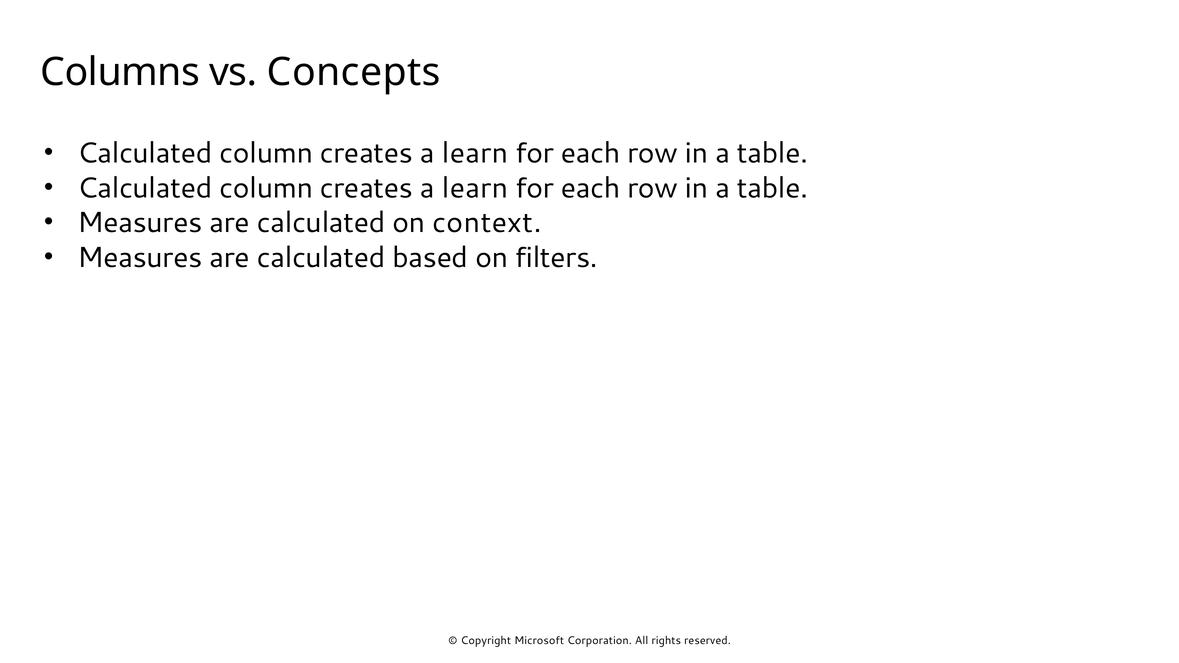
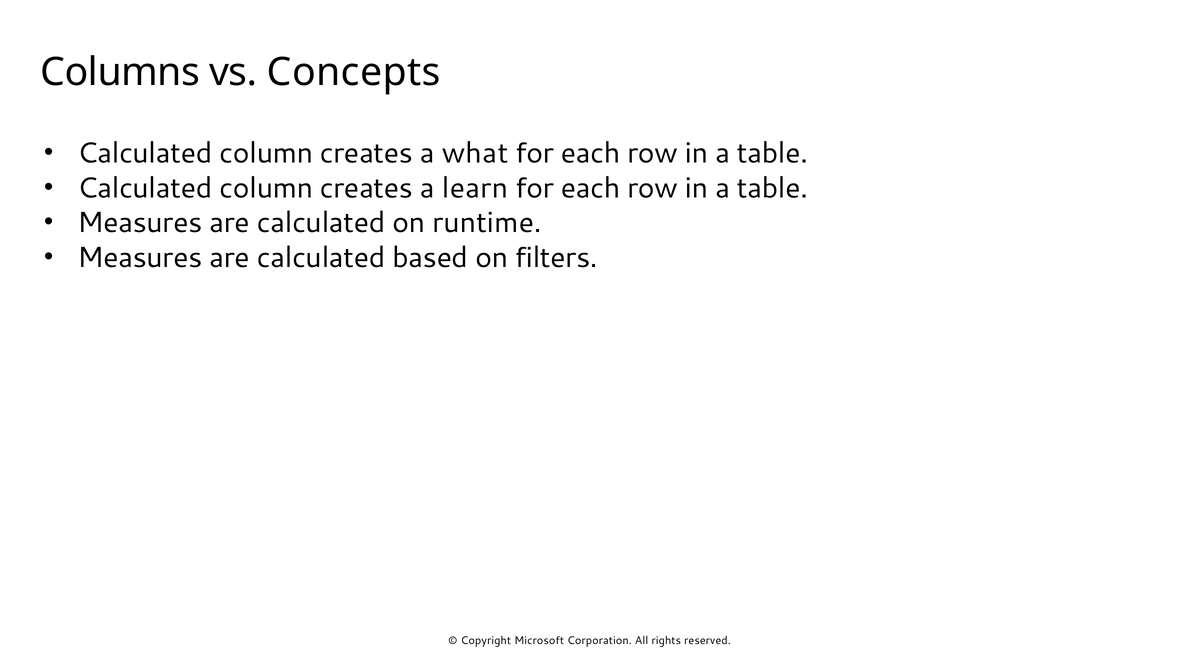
learn: learn -> what (475, 153)
context: context -> runtime (487, 223)
